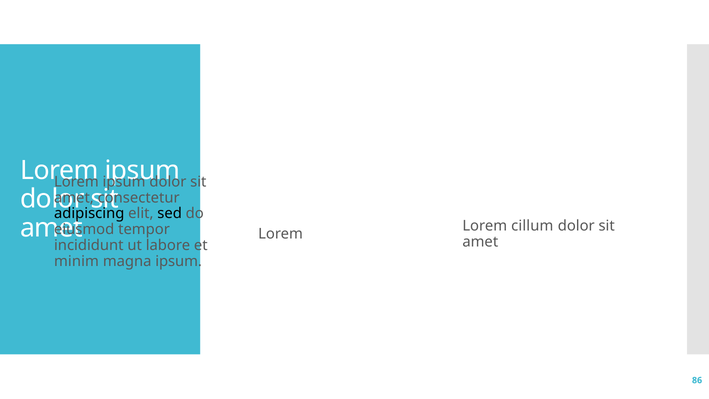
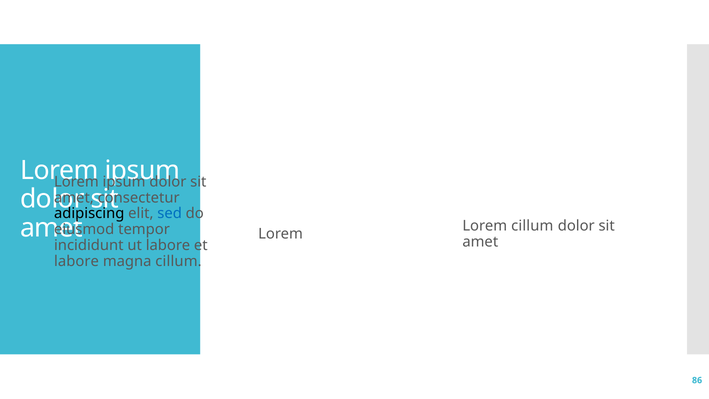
sed colour: black -> blue (170, 213)
minim: minim -> labore (76, 261)
magna ipsum: ipsum -> cillum (179, 261)
